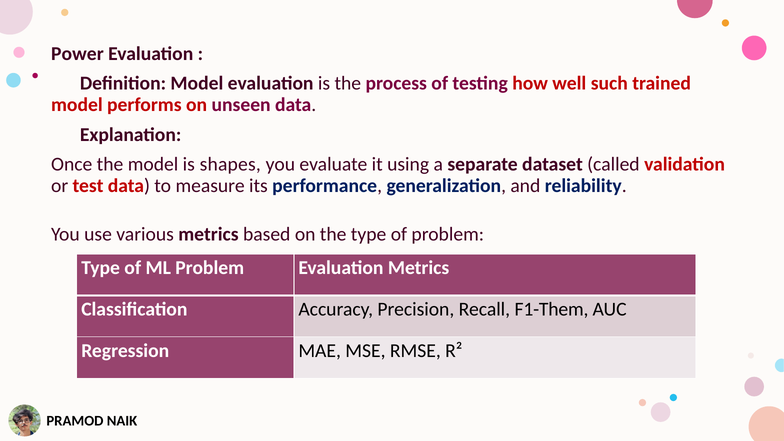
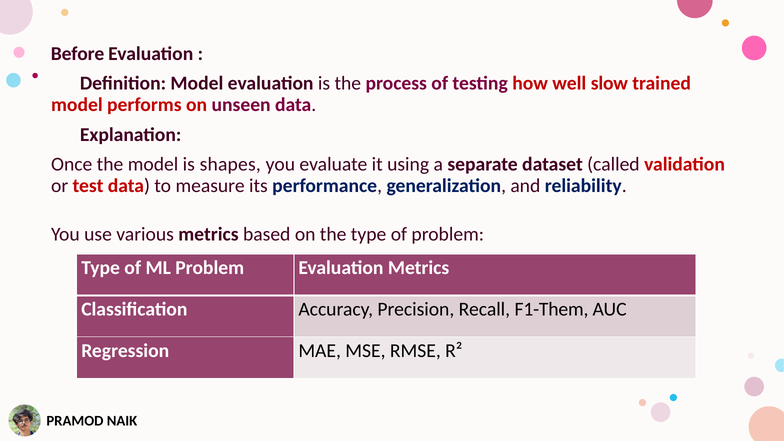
Power: Power -> Before (78, 54)
such: such -> slow (609, 83)
